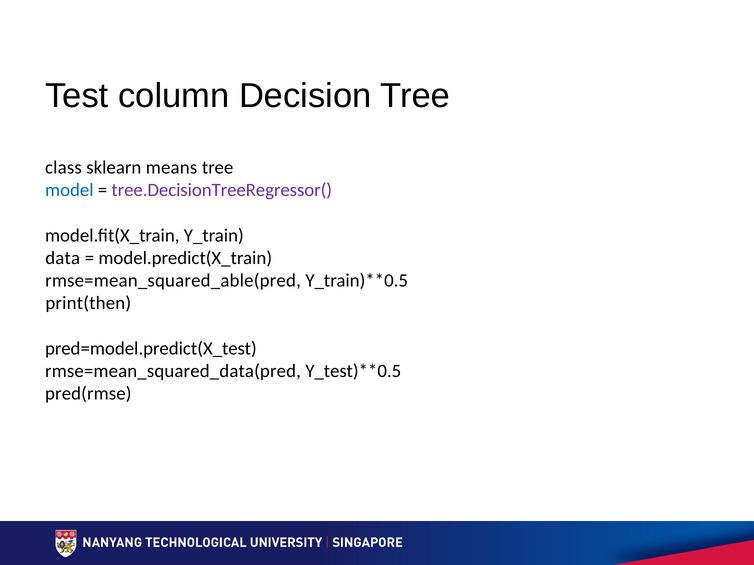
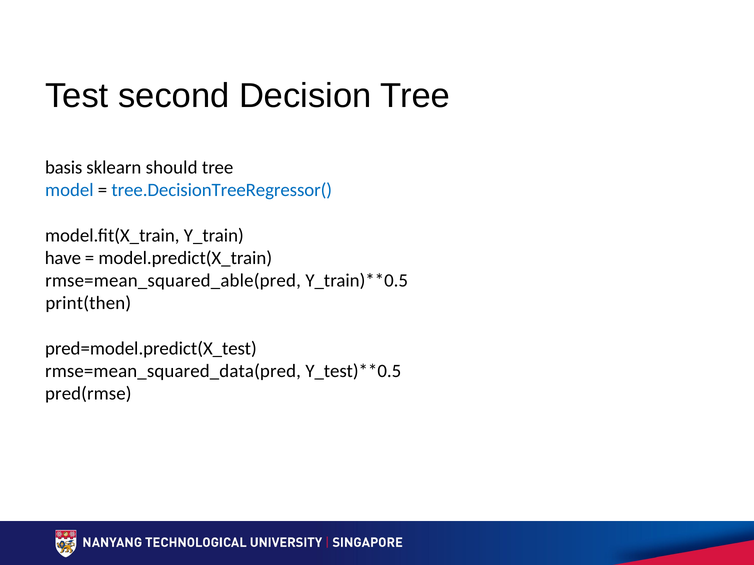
column: column -> second (174, 96)
class: class -> basis (64, 168)
means: means -> should (172, 168)
tree.DecisionTreeRegressor( colour: purple -> blue (222, 190)
data: data -> have (63, 258)
